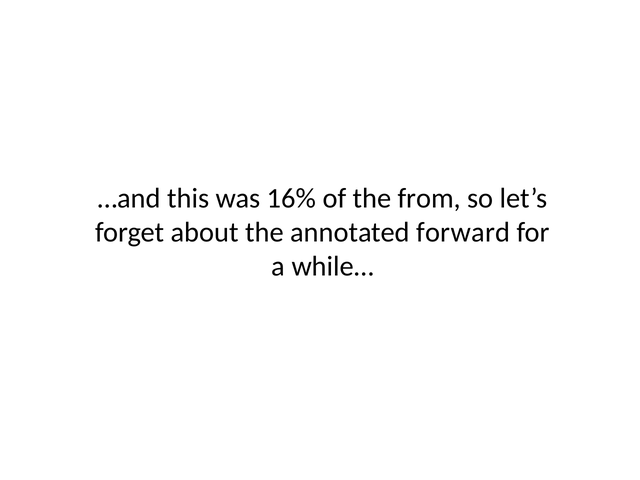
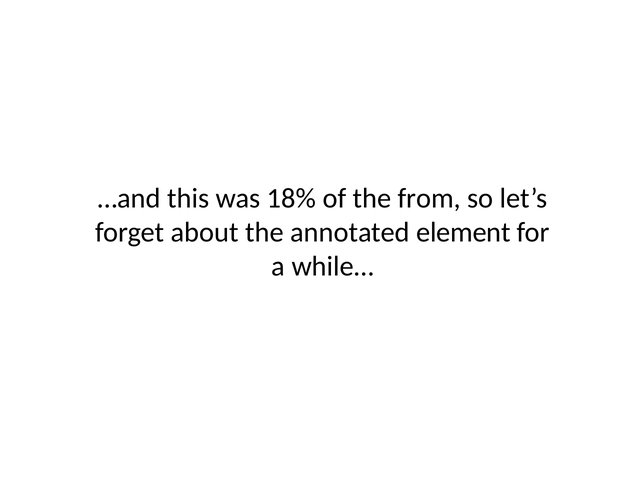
16%: 16% -> 18% (292, 198)
forward: forward -> element (463, 232)
